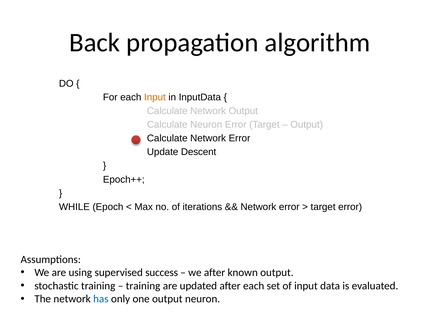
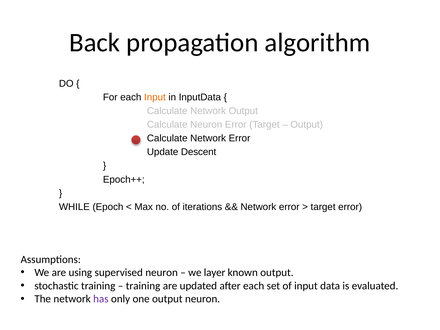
supervised success: success -> neuron (162, 273)
we after: after -> layer (215, 273)
has colour: blue -> purple (101, 299)
